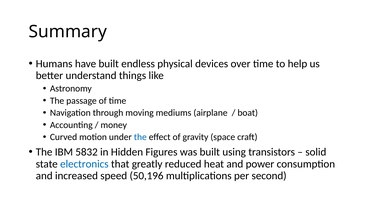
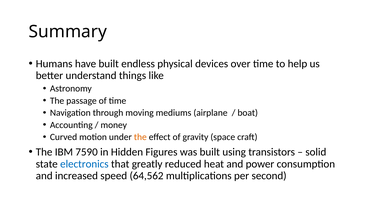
the colour: blue -> orange (140, 137)
5832: 5832 -> 7590 (87, 152)
50,196: 50,196 -> 64,562 (147, 176)
